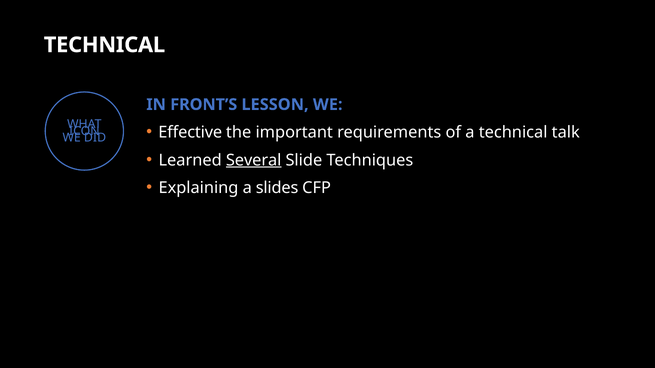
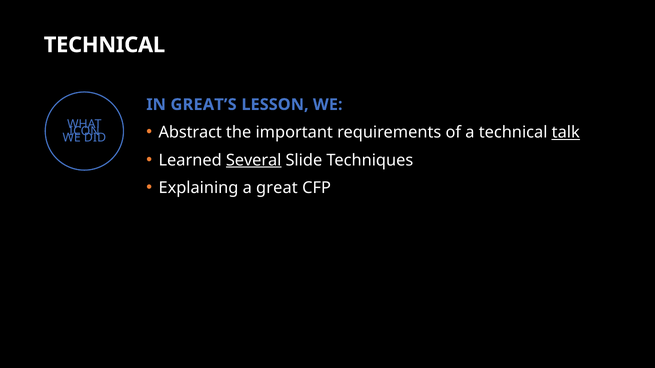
FRONT’S: FRONT’S -> GREAT’S (204, 105)
Effective: Effective -> Abstract (190, 132)
talk underline: none -> present (566, 132)
slides: slides -> great (277, 188)
